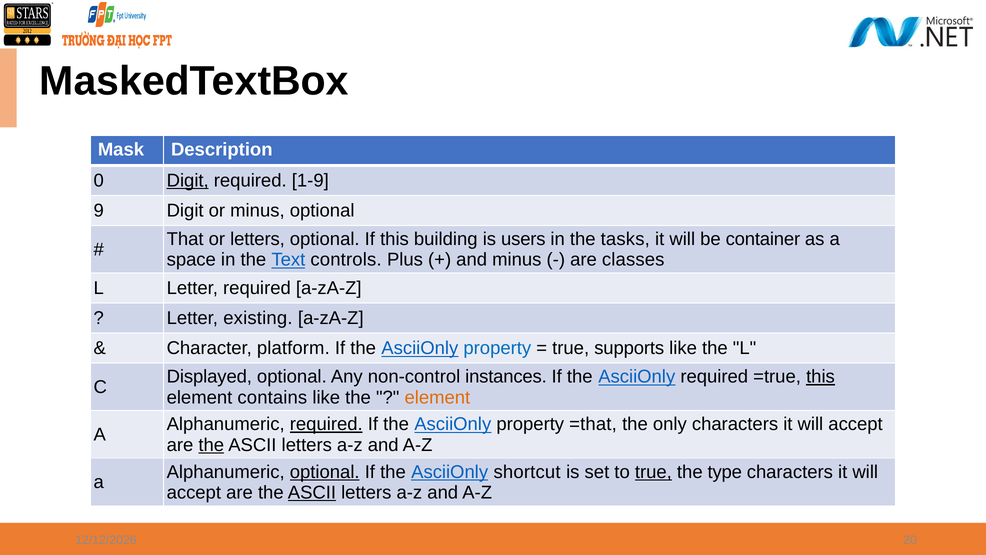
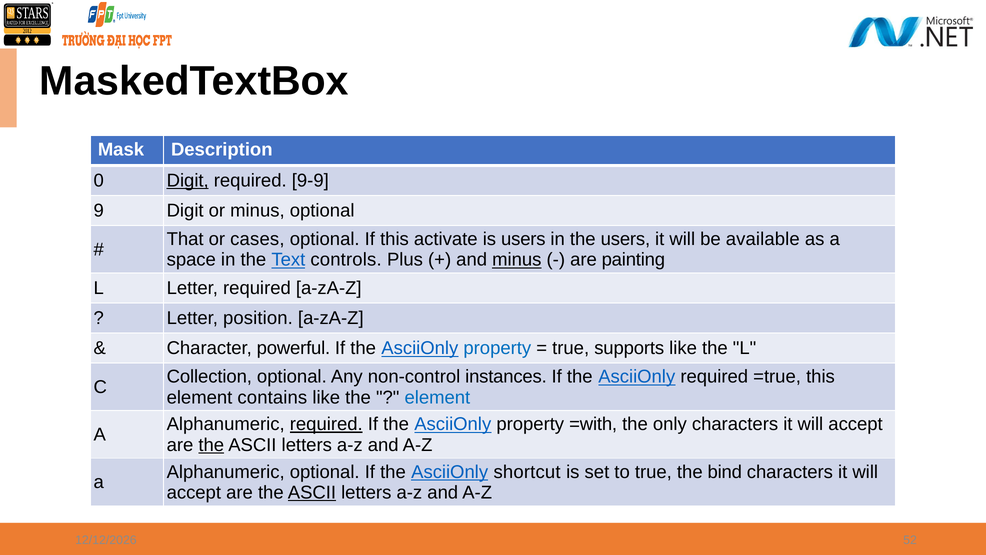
1-9: 1-9 -> 9-9 (310, 181)
or letters: letters -> cases (257, 239)
building: building -> activate (446, 239)
the tasks: tasks -> users (625, 239)
container: container -> available (763, 239)
minus underline: none -> present (517, 260)
classes: classes -> painting (633, 260)
existing: existing -> position (258, 318)
platform: platform -> powerful (293, 348)
Displayed: Displayed -> Collection (209, 377)
this underline: present -> none (820, 377)
element colour: orange -> blue (437, 397)
=that: =that -> =with (593, 424)
optional underline: present -> none (325, 472)
true underline: present -> none (653, 472)
type: type -> bind (725, 472)
20: 20 -> 52 (910, 540)
